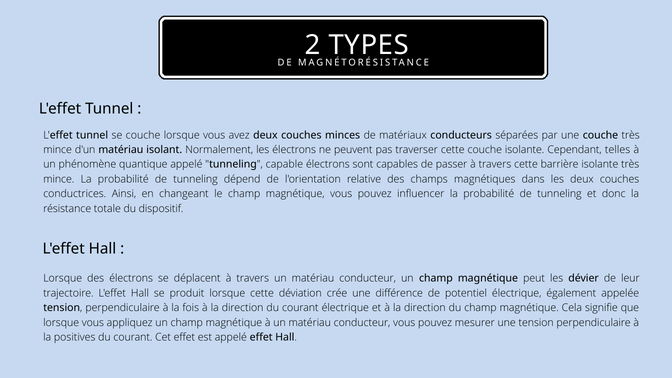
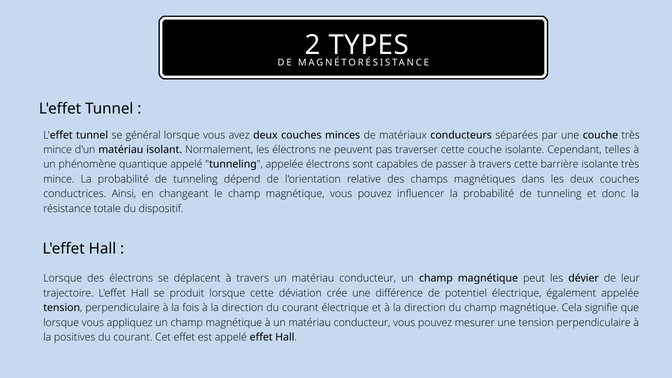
se couche: couche -> général (143, 135)
capable: capable -> appelée (284, 164)
